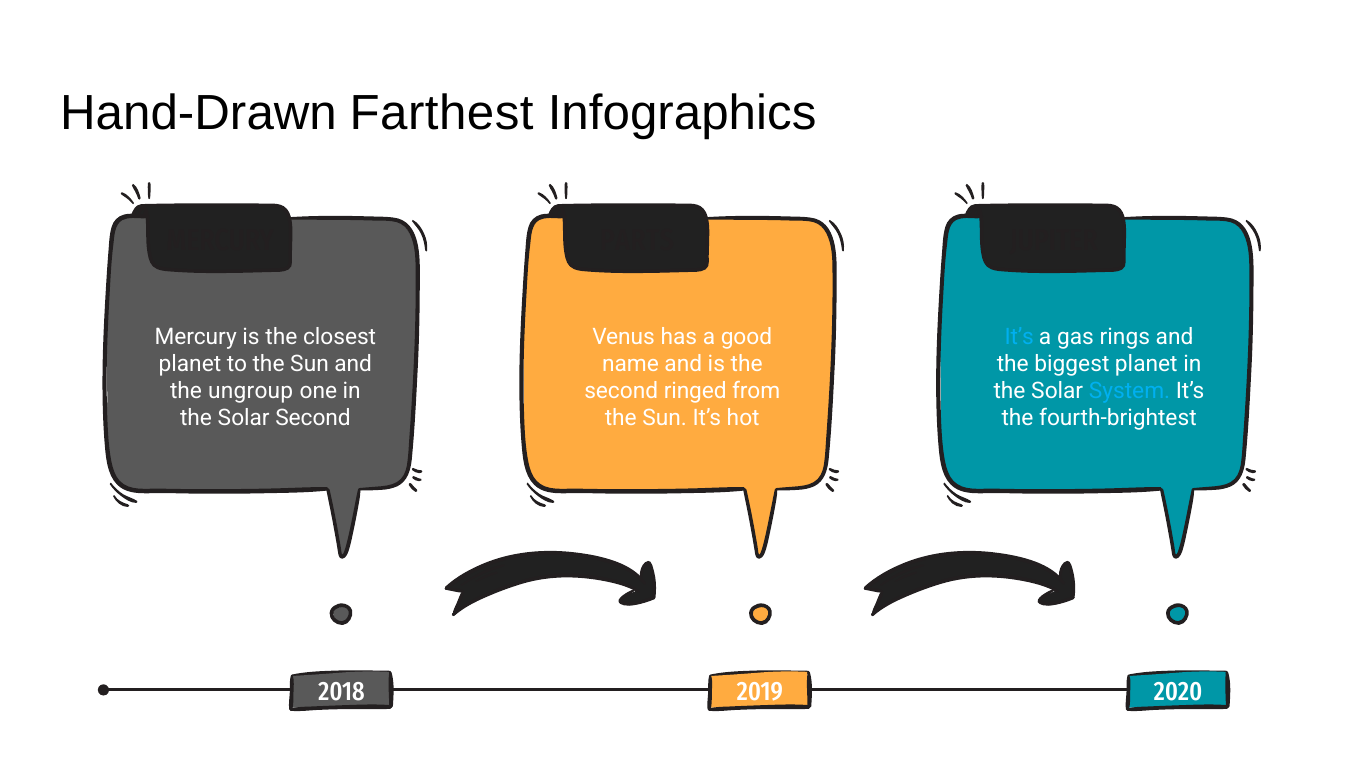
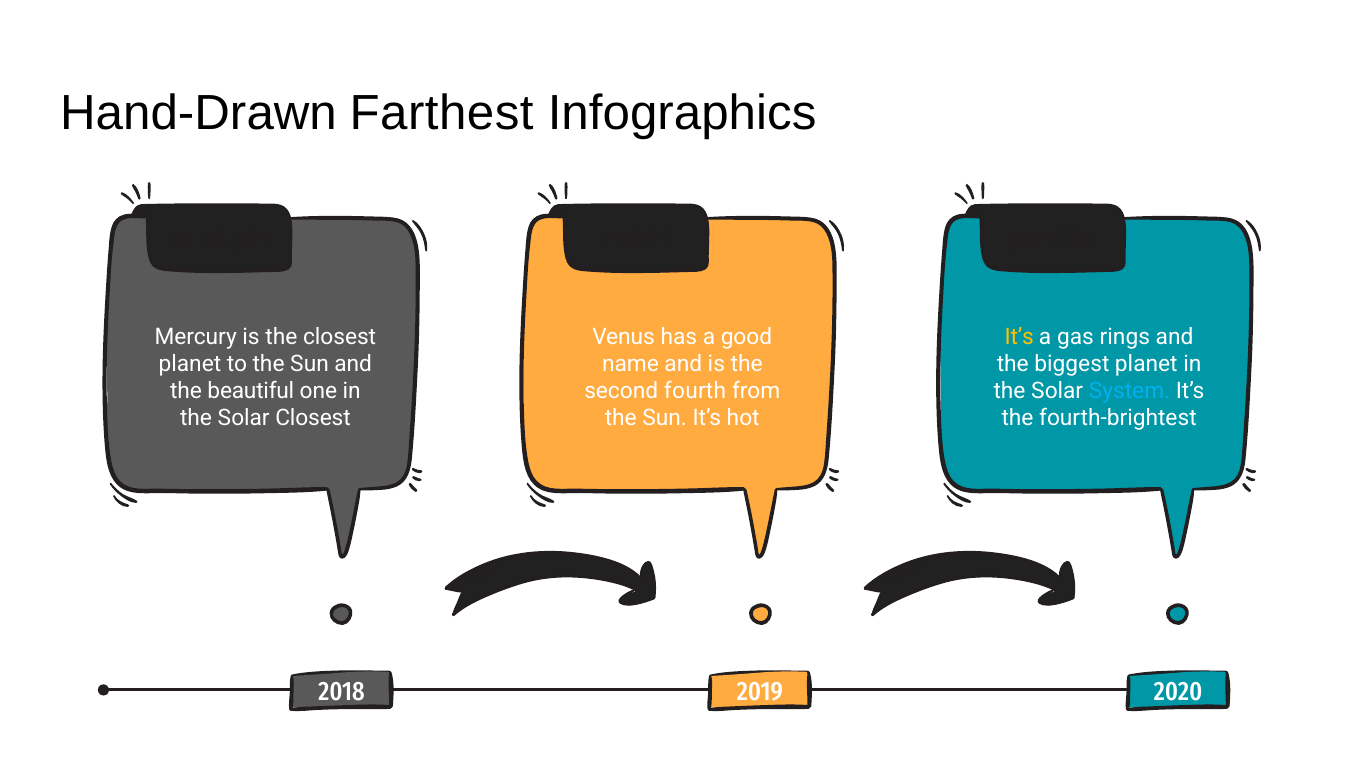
It’s colour: light blue -> yellow (1019, 336)
ungroup: ungroup -> beautiful (251, 391)
ringed: ringed -> fourth (695, 391)
Solar Second: Second -> Closest (313, 418)
